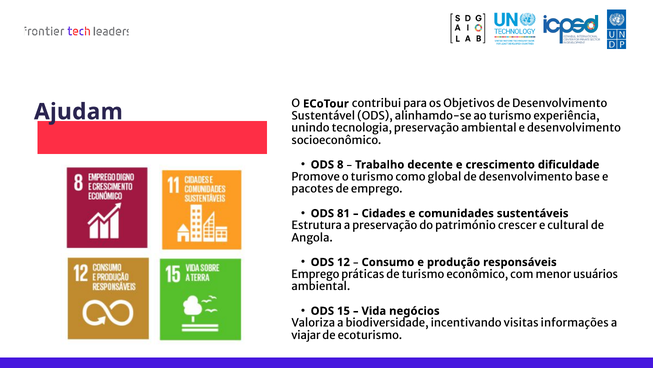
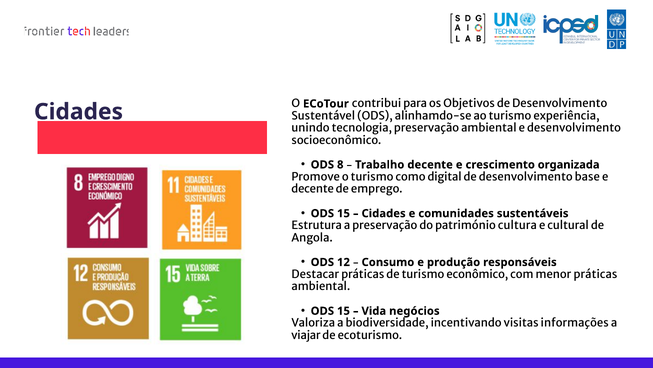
Ajudam: Ajudam -> Cidades (79, 112)
dificuldade: dificuldade -> organizada (569, 164)
global: global -> digital (445, 177)
pacotes: pacotes -> decente (313, 189)
81: 81 -> 15 (343, 213)
crescer: crescer -> cultura (517, 225)
Emprego: Emprego -> Destacar (315, 274)
menor usuários: usuários -> práticas (595, 274)
